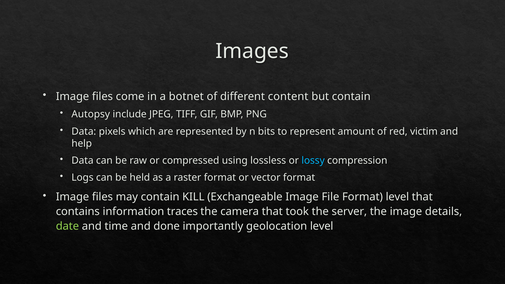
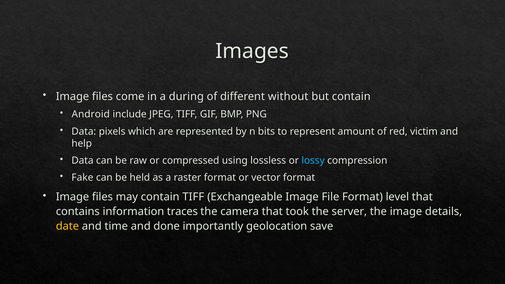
botnet: botnet -> during (186, 97)
content: content -> without (288, 97)
Autopsy: Autopsy -> Android (91, 114)
Logs: Logs -> Fake (82, 178)
contain KILL: KILL -> TIFF (193, 197)
date colour: light green -> yellow (67, 226)
geolocation level: level -> save (322, 226)
